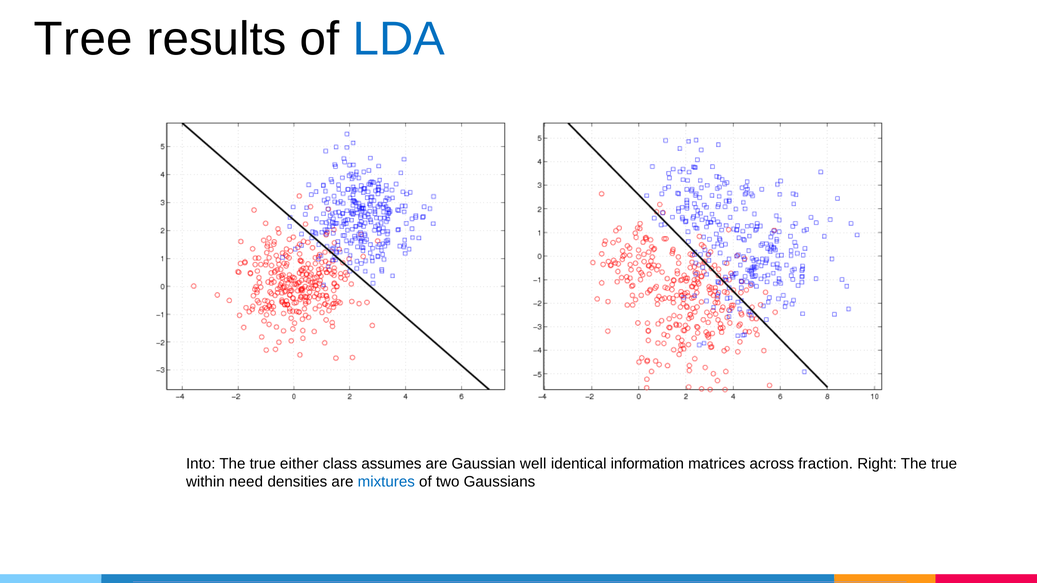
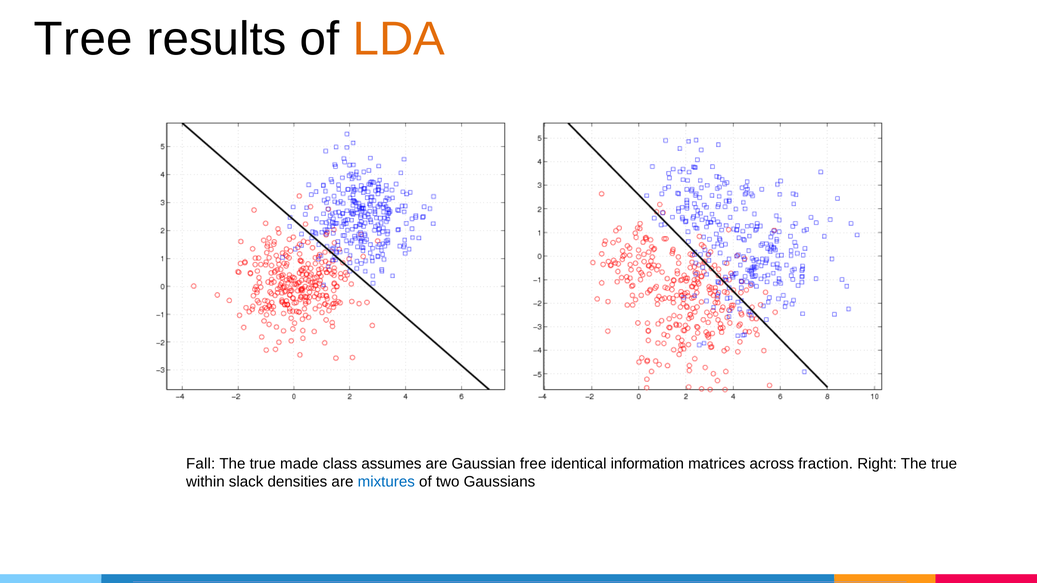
LDA colour: blue -> orange (399, 39)
Into: Into -> Fall (201, 464)
either: either -> made (299, 464)
well: well -> free (533, 464)
need: need -> slack (246, 482)
